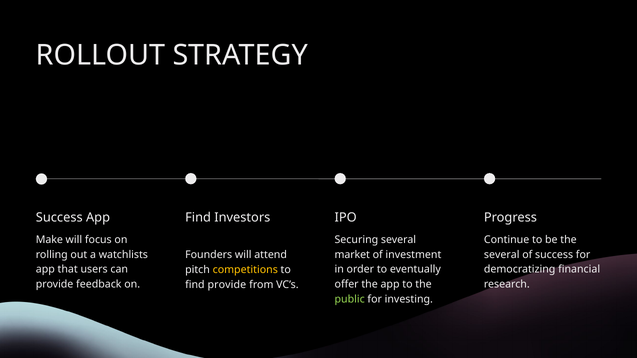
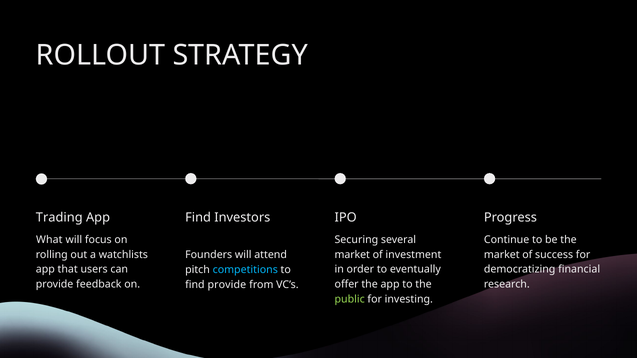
Success: Success -> Trading (59, 218)
Make: Make -> What (49, 240)
several: several -> market (502, 255)
competitions colour: yellow -> light blue (245, 270)
